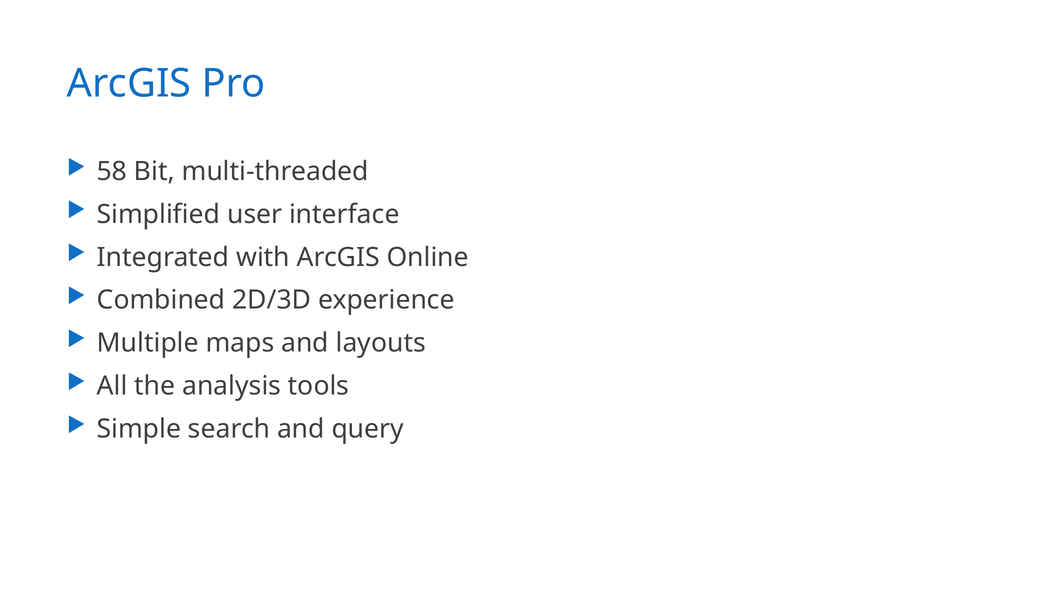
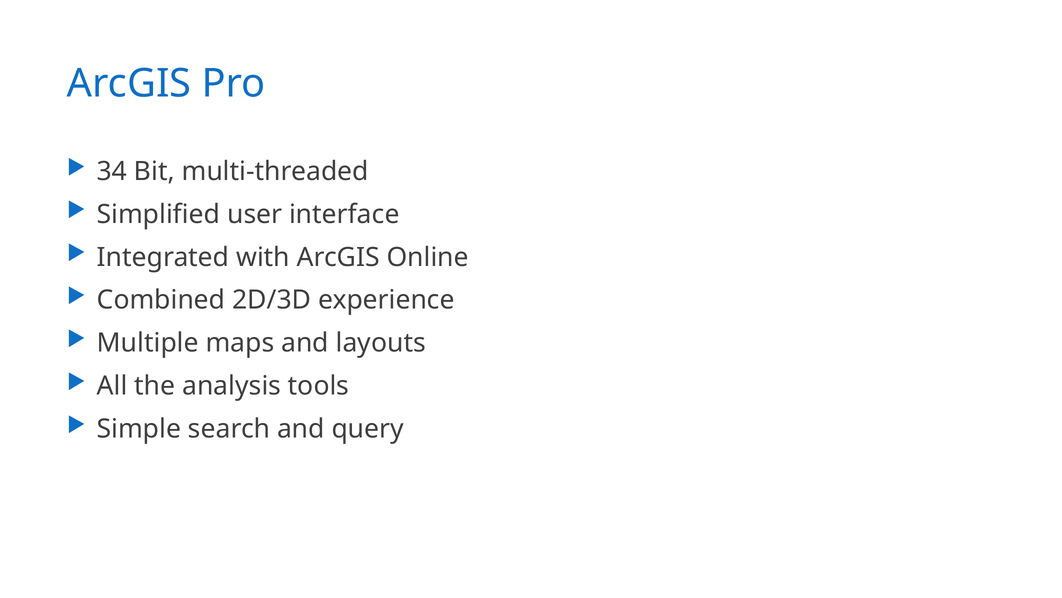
58: 58 -> 34 (112, 171)
